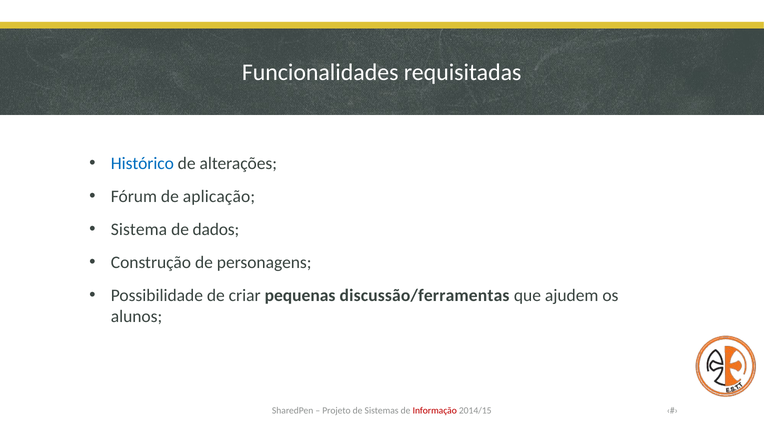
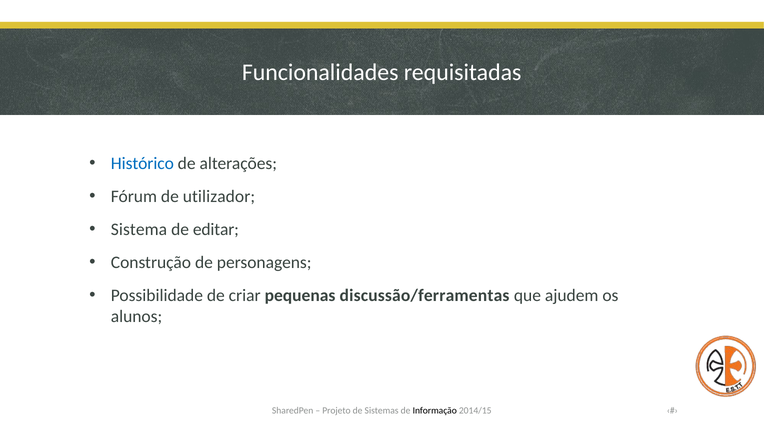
aplicação: aplicação -> utilizador (219, 196)
dados: dados -> editar (216, 229)
Informação colour: red -> black (435, 410)
